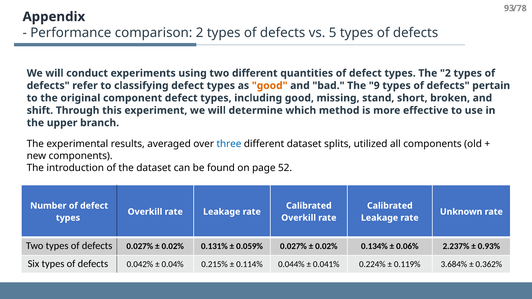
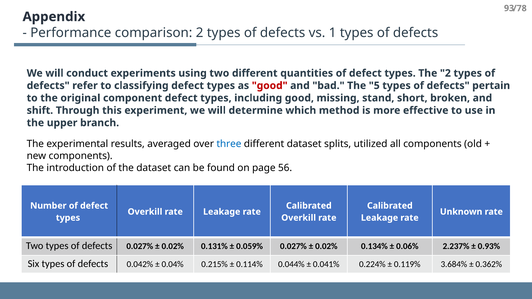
5: 5 -> 1 (333, 33)
good colour: orange -> red (270, 86)
9: 9 -> 5 (374, 86)
52: 52 -> 56 (285, 168)
